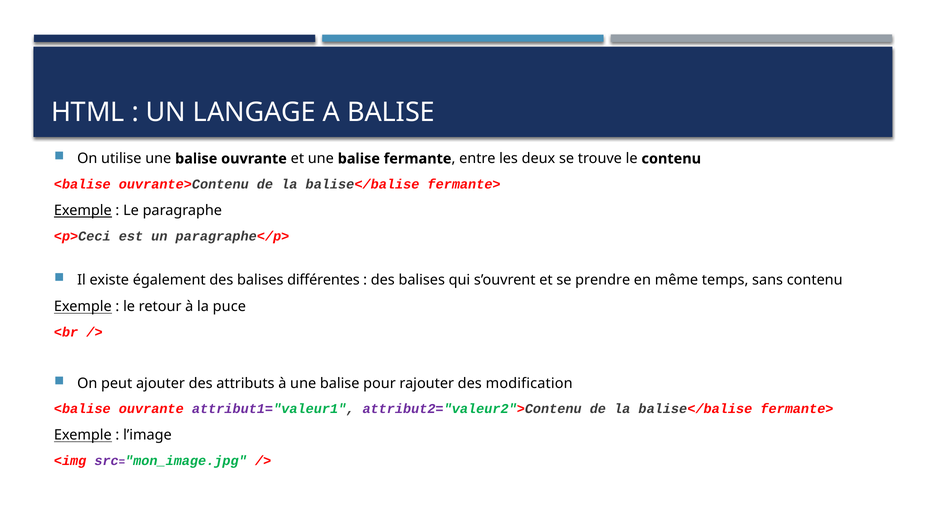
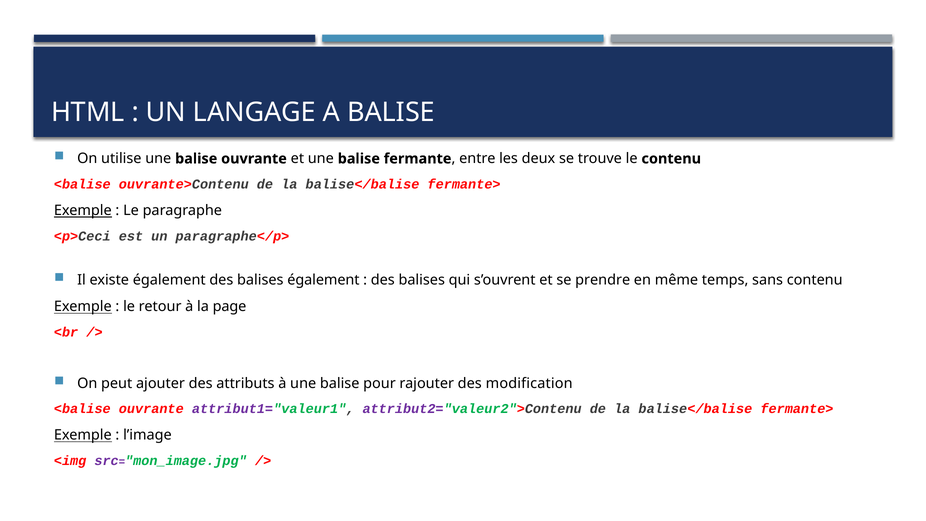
balises différentes: différentes -> également (323, 280)
puce: puce -> page (229, 306)
